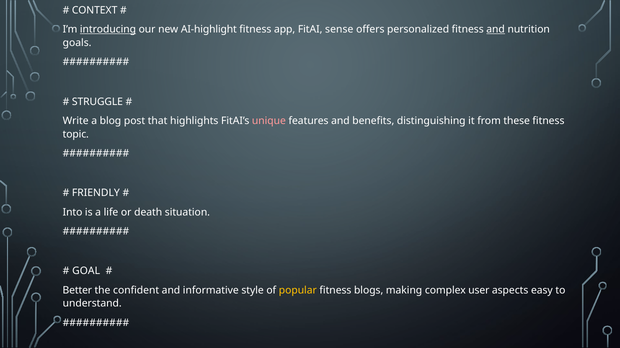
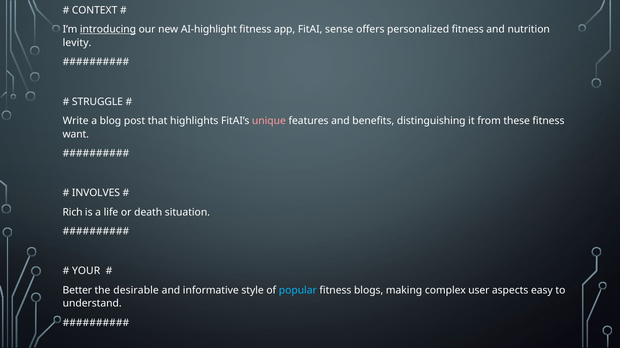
and underline: present -> none (496, 29)
goals: goals -> levity (77, 43)
topic: topic -> want (76, 134)
FRIENDLY: FRIENDLY -> INVOLVES (96, 193)
Into: Into -> Rich (73, 213)
GOAL: GOAL -> YOUR (86, 272)
confident: confident -> desirable (136, 291)
popular colour: yellow -> light blue (298, 291)
